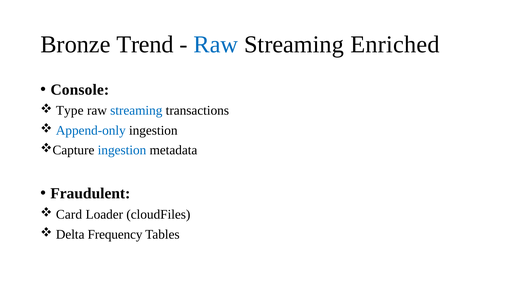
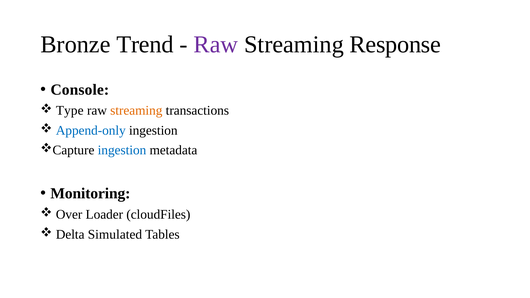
Raw colour: blue -> purple (216, 45)
Enriched: Enriched -> Response (395, 45)
streaming colour: blue -> orange (136, 111)
Fraudulent: Fraudulent -> Monitoring (90, 194)
Card: Card -> Over (69, 215)
Frequency: Frequency -> Simulated (115, 234)
